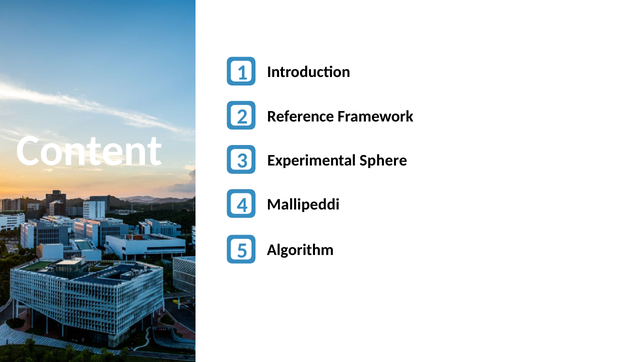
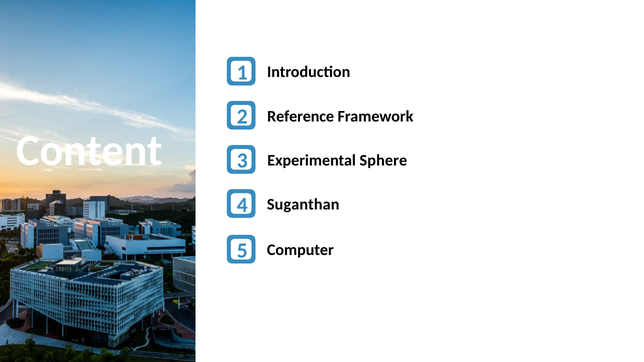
Mallipeddi: Mallipeddi -> Suganthan (303, 204)
Algorithm: Algorithm -> Computer (300, 250)
